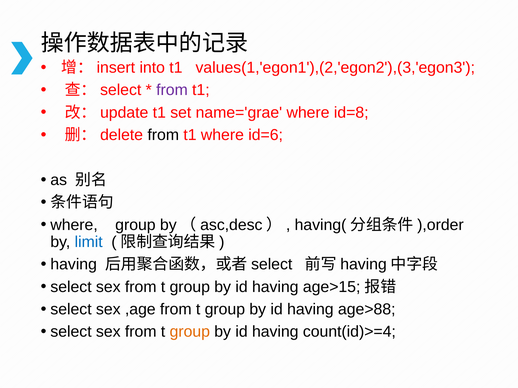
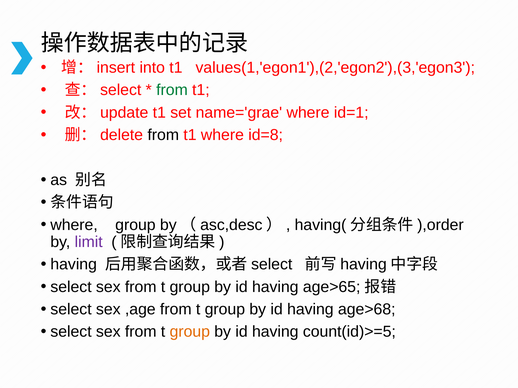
from colour: purple -> green (172, 90)
id=8: id=8 -> id=1 (351, 113)
id=6: id=6 -> id=8 (266, 135)
limit colour: blue -> purple (89, 242)
age>15: age>15 -> age>65 (332, 287)
age>88: age>88 -> age>68 (367, 310)
count(id)>=4: count(id)>=4 -> count(id)>=5 (349, 332)
